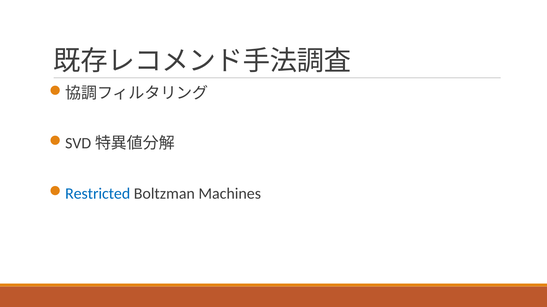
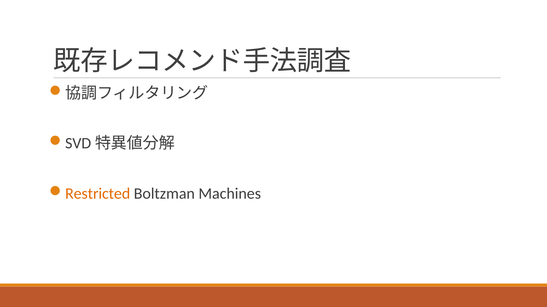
Restricted colour: blue -> orange (98, 194)
